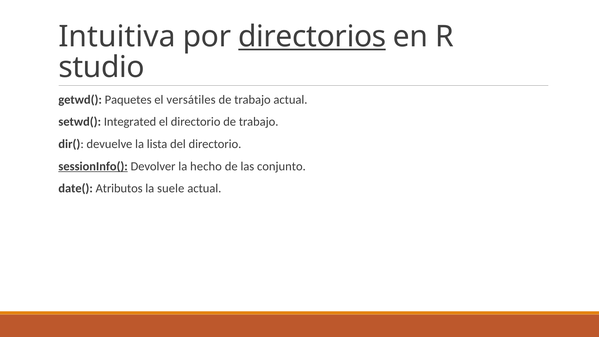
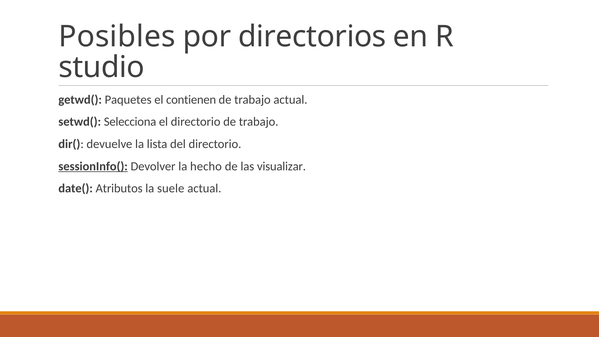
Intuitiva: Intuitiva -> Posibles (117, 37)
directorios underline: present -> none (312, 37)
versátiles: versátiles -> contienen (191, 100)
Integrated: Integrated -> Selecciona (130, 122)
conjunto: conjunto -> visualizar (281, 166)
